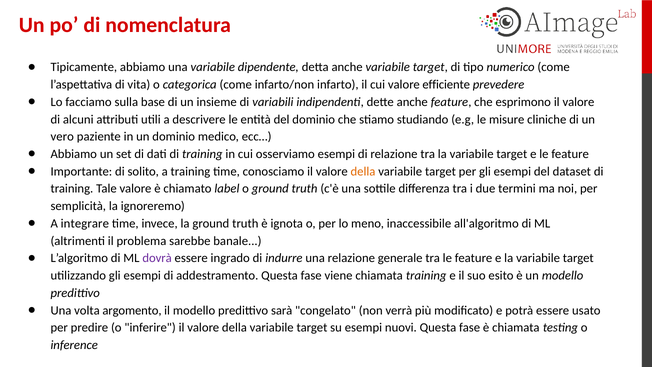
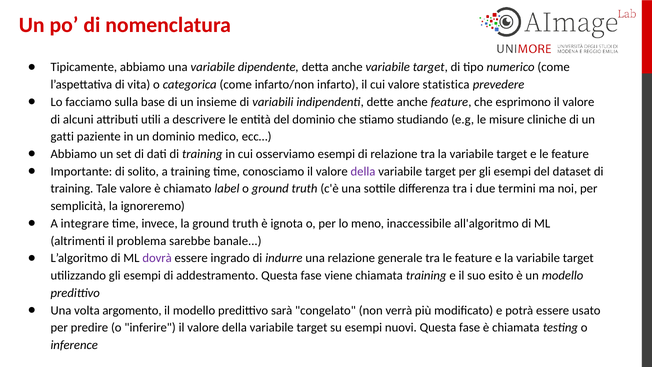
efficiente: efficiente -> statistica (446, 85)
vero: vero -> gatti (62, 137)
della colour: orange -> purple (363, 171)
